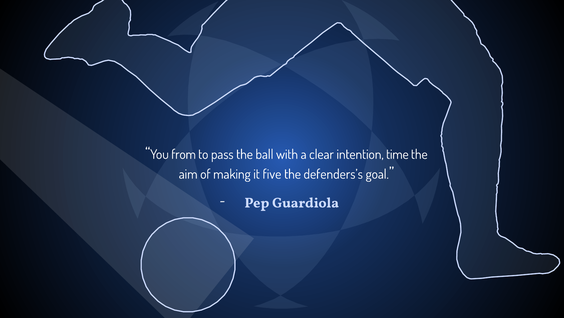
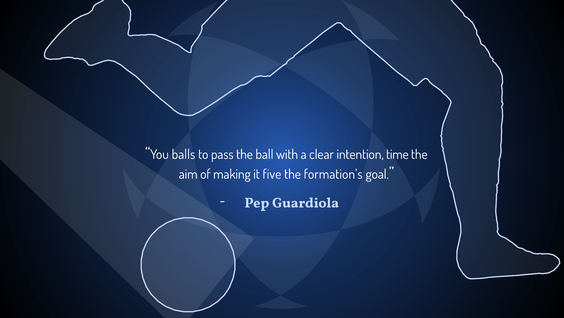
from: from -> balls (183, 154)
defenders’s: defenders’s -> formation’s (333, 174)
